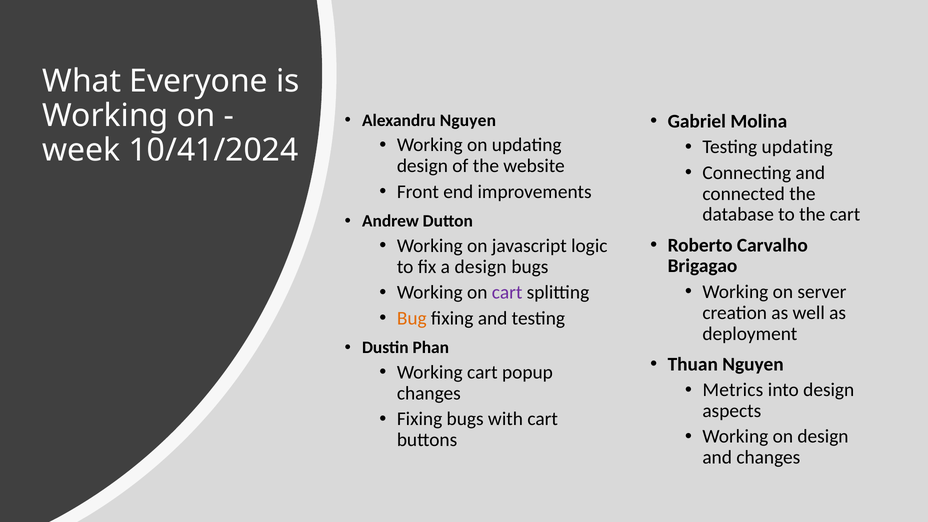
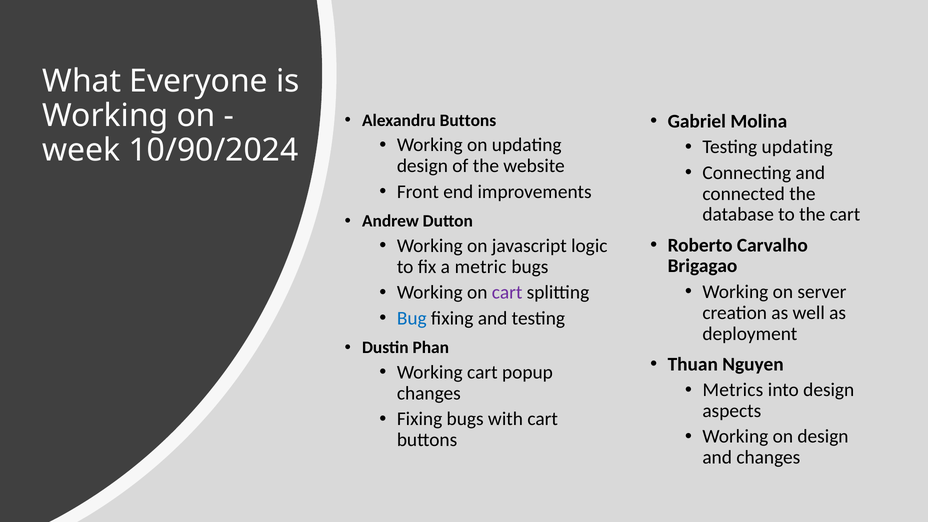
Alexandru Nguyen: Nguyen -> Buttons (468, 120)
10/41/2024: 10/41/2024 -> 10/90/2024 (214, 150)
a design: design -> metric (481, 267)
Bug colour: orange -> blue (412, 318)
